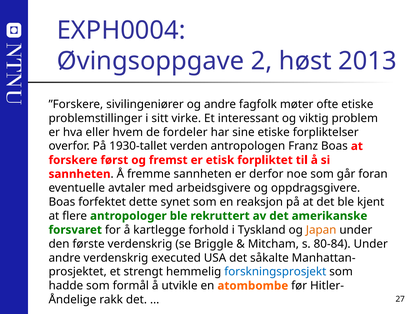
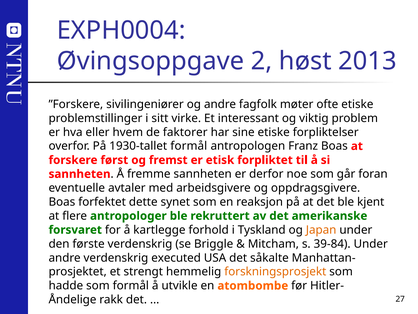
fordeler: fordeler -> faktorer (185, 132)
1930-tallet verden: verden -> formål (189, 146)
80-84: 80-84 -> 39-84 (332, 243)
forskningsprosjekt colour: blue -> orange (275, 271)
